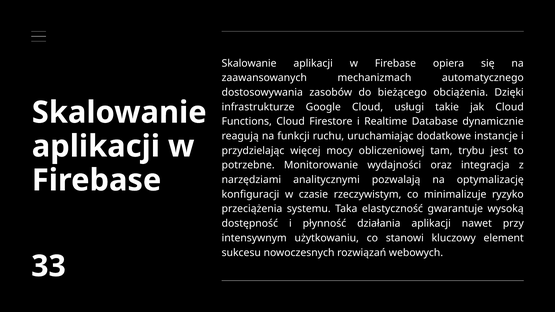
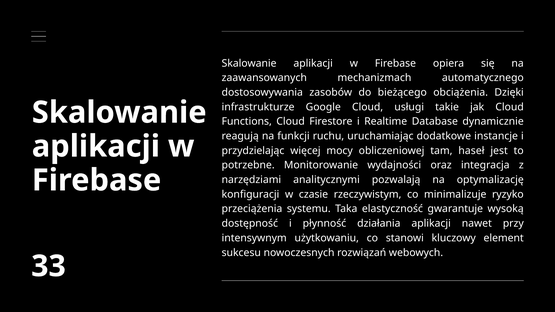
trybu: trybu -> haseł (471, 151)
